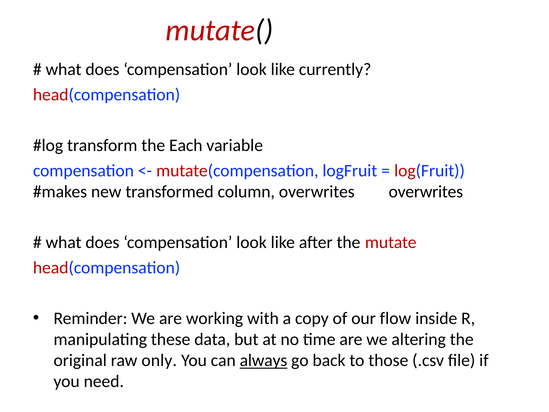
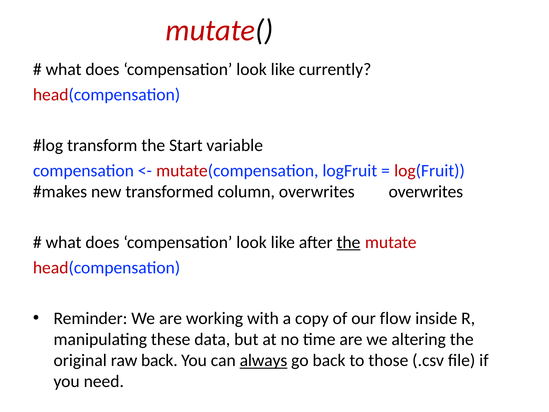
Each: Each -> Start (186, 145)
the underline: none -> present (348, 242)
raw only: only -> back (159, 360)
